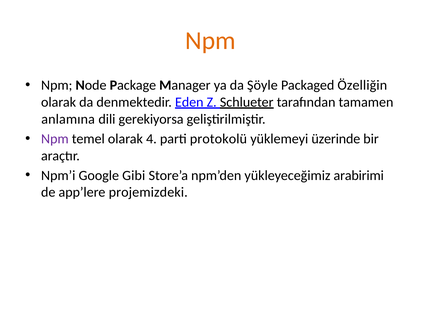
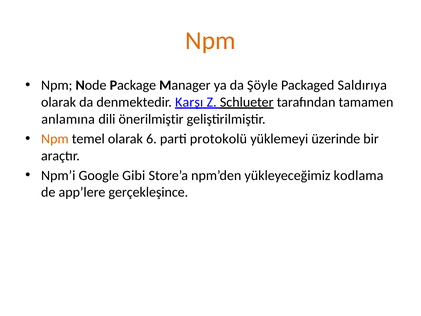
Özelliğin: Özelliğin -> Saldırıya (362, 85)
Eden: Eden -> Karşı (189, 102)
gerekiyorsa: gerekiyorsa -> önerilmiştir (151, 119)
Npm colour: purple -> orange (55, 139)
4: 4 -> 6 (151, 139)
arabirimi: arabirimi -> kodlama (359, 175)
projemizdeki: projemizdeki -> gerçekleşince (148, 192)
